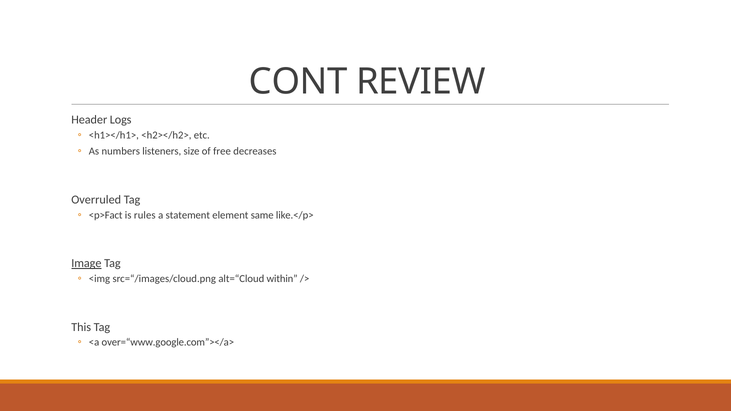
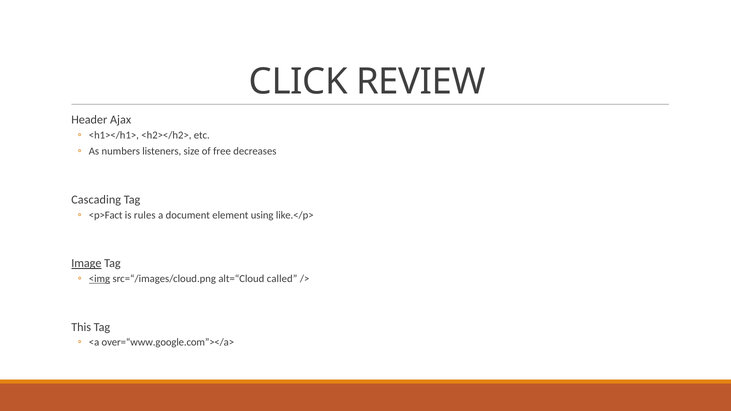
CONT: CONT -> CLICK (298, 82)
Logs: Logs -> Ajax (121, 120)
Overruled: Overruled -> Cascading (96, 200)
statement: statement -> document (188, 215)
same: same -> using (262, 215)
<img underline: none -> present (99, 279)
within: within -> called (282, 279)
